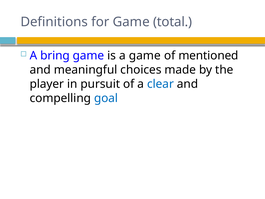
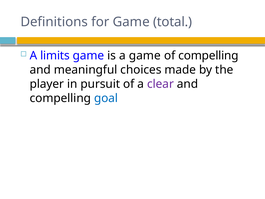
bring: bring -> limits (55, 56)
of mentioned: mentioned -> compelling (208, 56)
clear colour: blue -> purple (160, 84)
